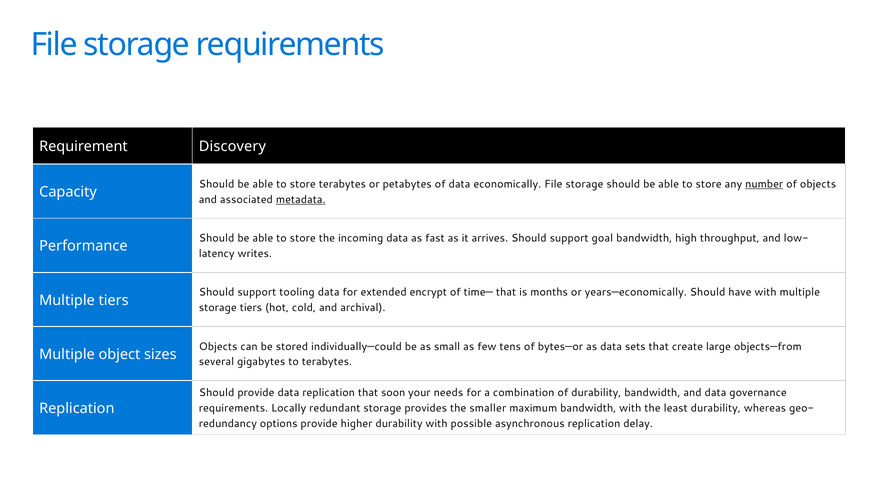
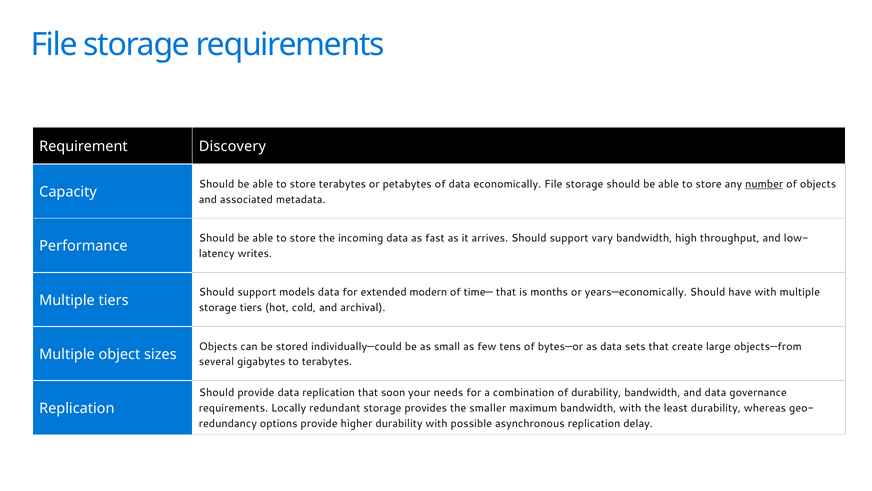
metadata underline: present -> none (301, 199)
goal: goal -> vary (602, 238)
tooling: tooling -> models (297, 292)
encrypt: encrypt -> modern (428, 292)
